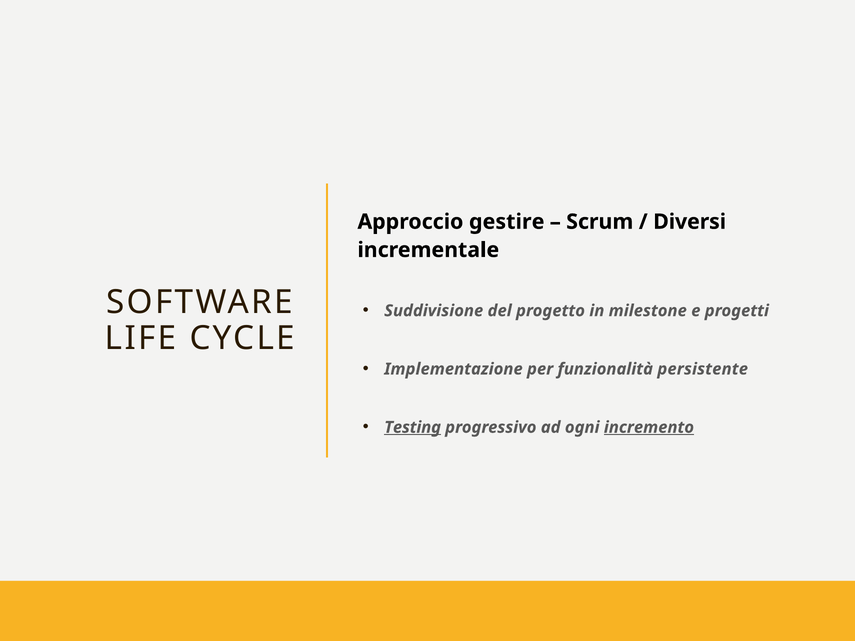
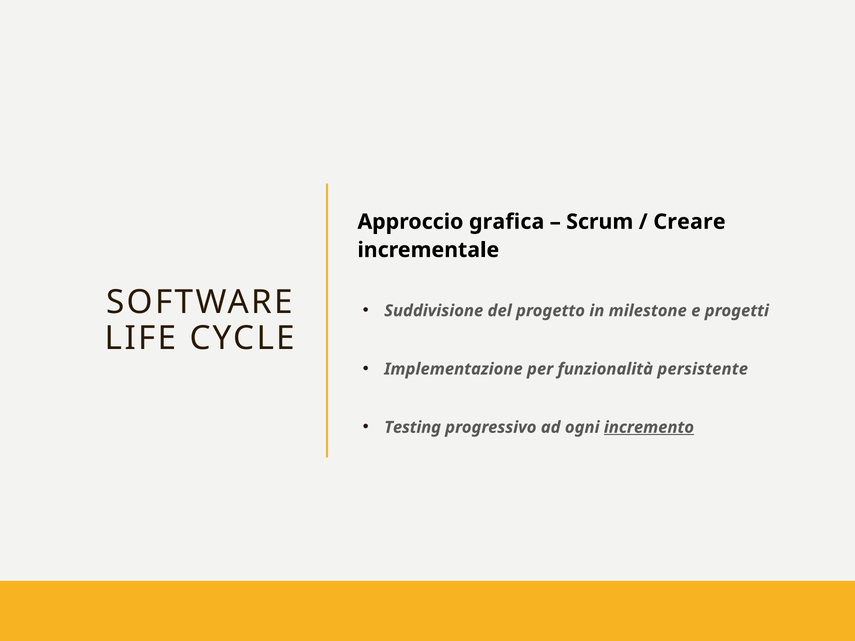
gestire: gestire -> grafica (507, 222)
Diversi: Diversi -> Creare (689, 222)
Testing underline: present -> none (413, 427)
